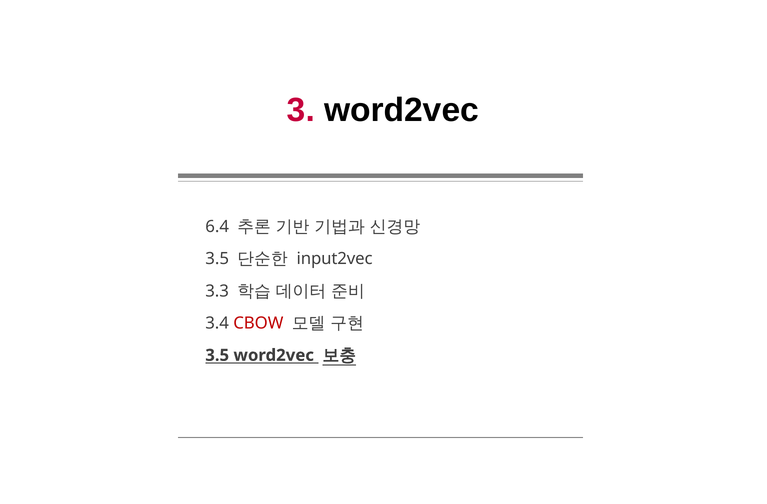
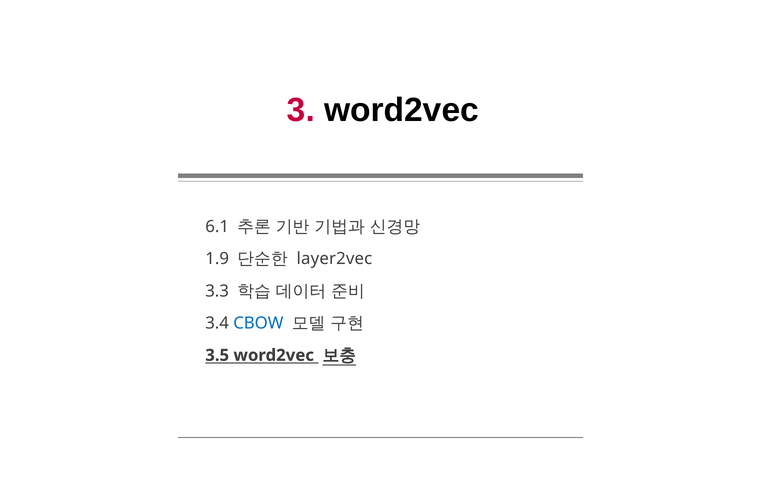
6.4: 6.4 -> 6.1 (217, 227)
3.5: 3.5 -> 1.9 (217, 259)
input2vec: input2vec -> layer2vec (334, 259)
CBOW colour: red -> blue (258, 323)
